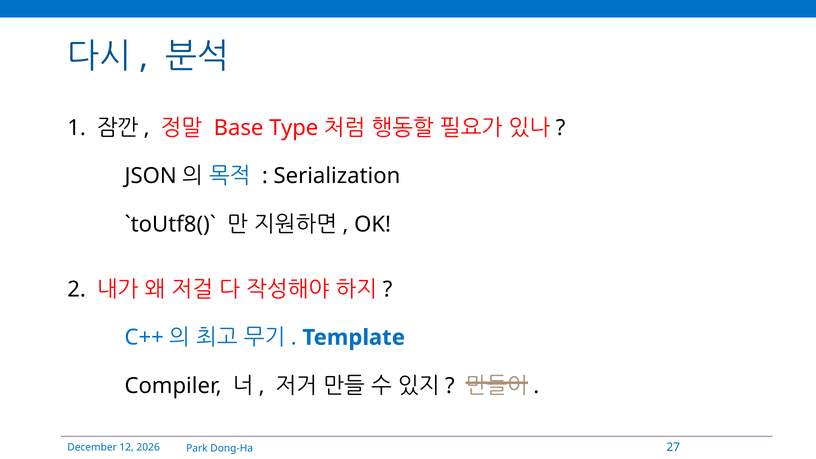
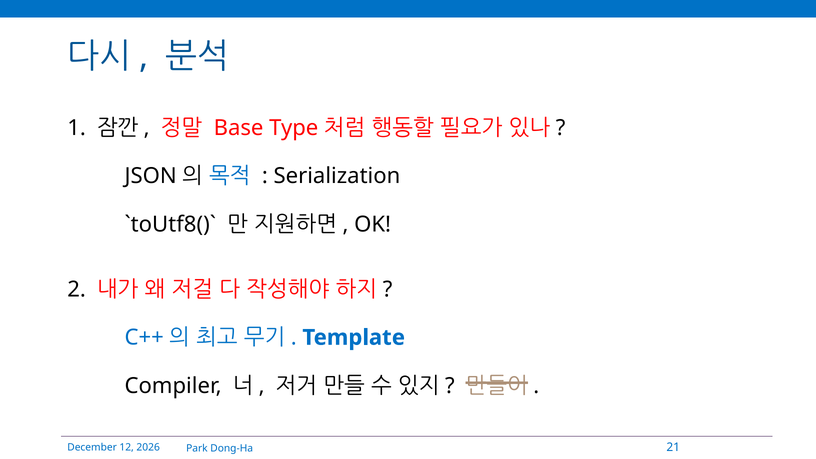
27: 27 -> 21 (673, 448)
